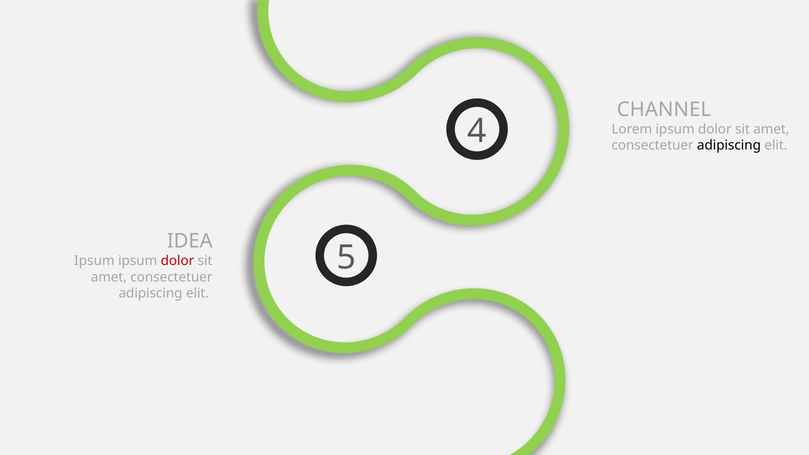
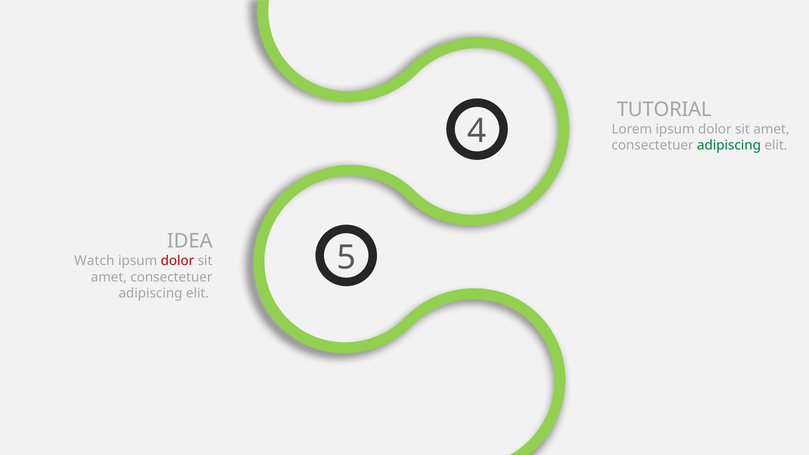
CHANNEL: CHANNEL -> TUTORIAL (664, 109)
adipiscing colour: black -> green (729, 145)
Ipsum: Ipsum -> Watch (94, 261)
